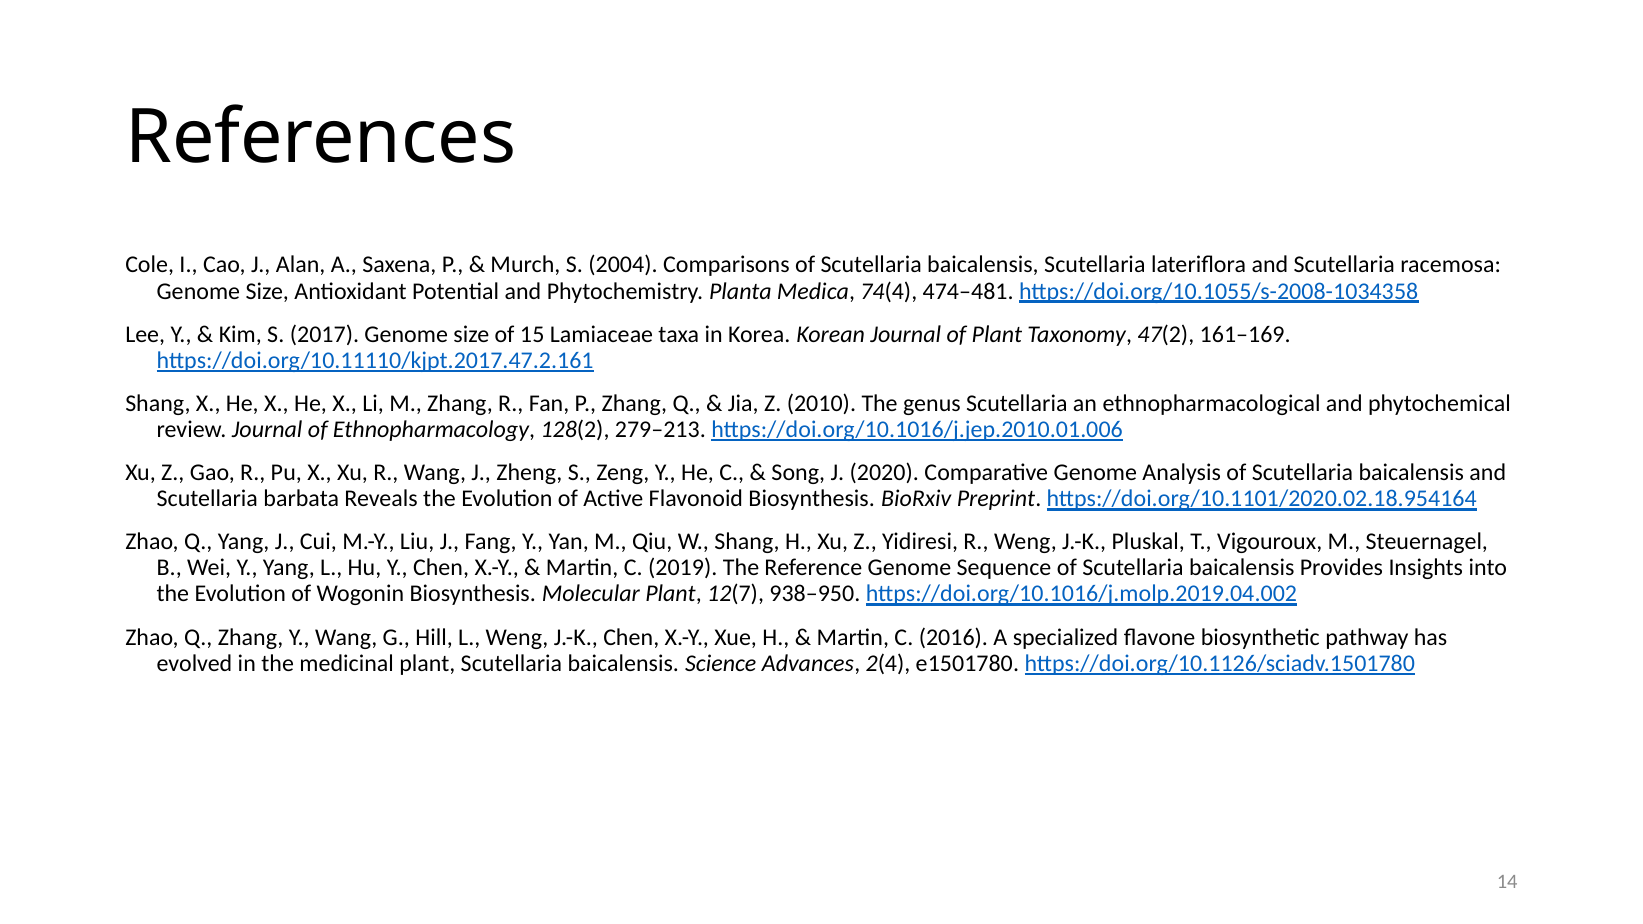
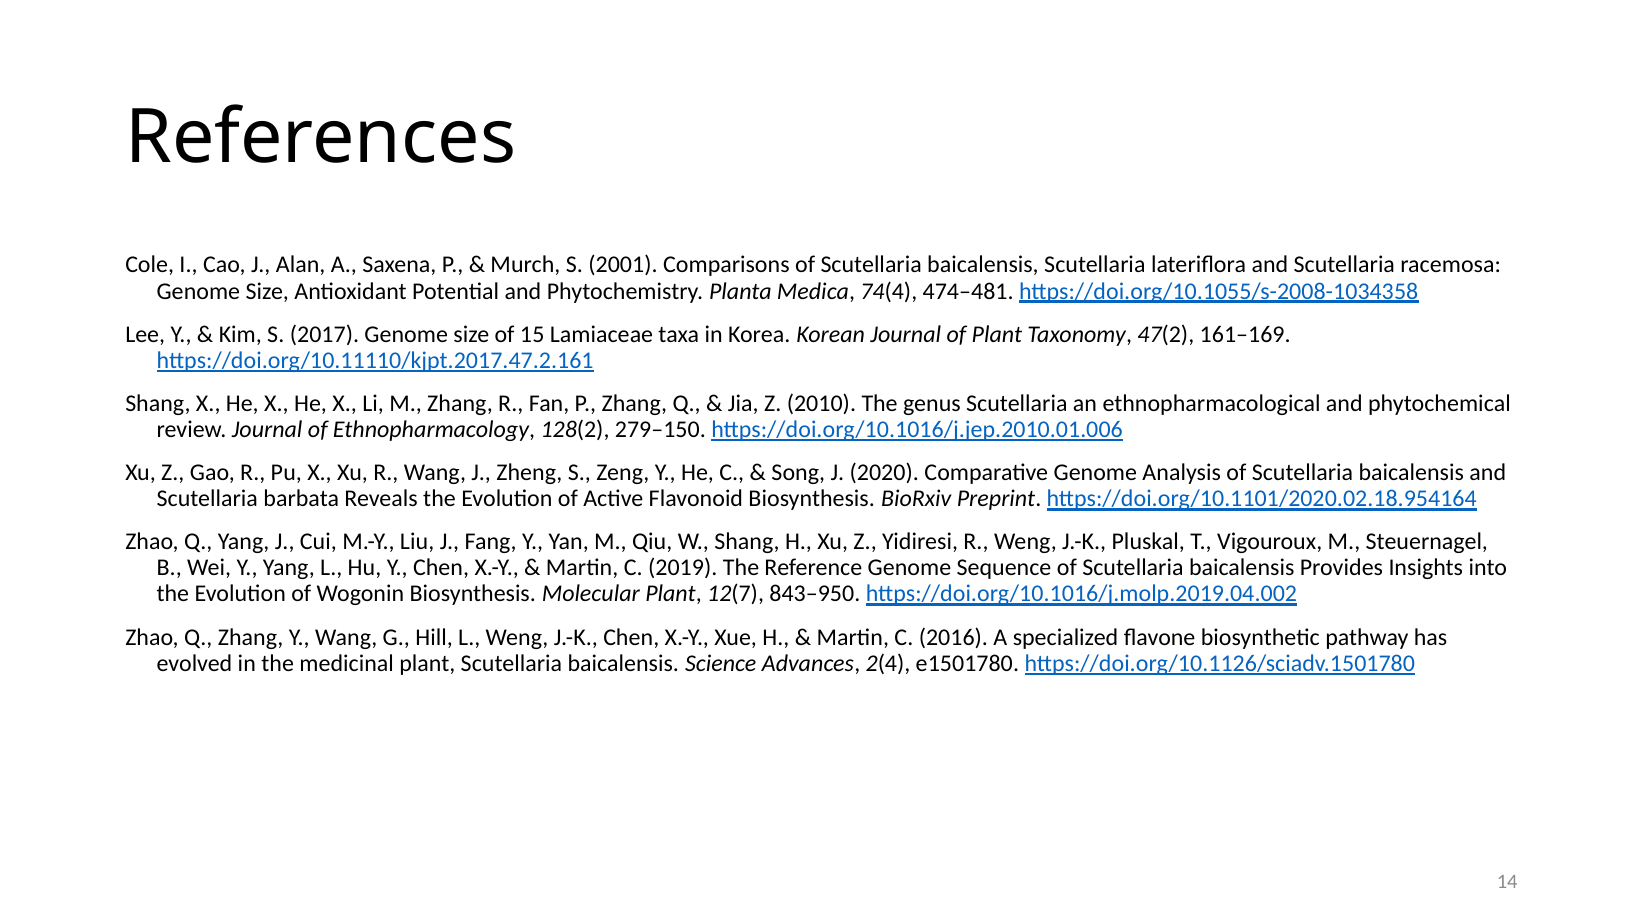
2004: 2004 -> 2001 (623, 265)
279–213: 279–213 -> 279–150 (660, 430)
938–950: 938–950 -> 843–950 (815, 594)
